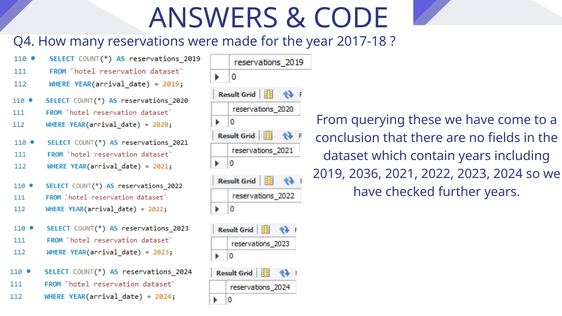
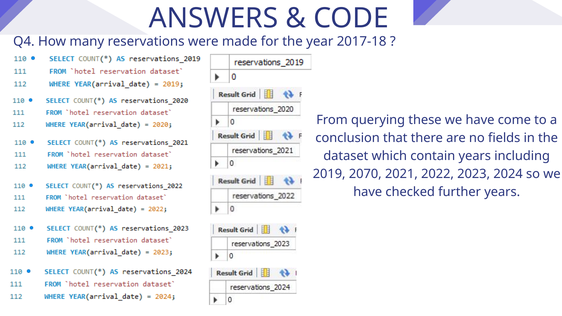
2036: 2036 -> 2070 (365, 174)
